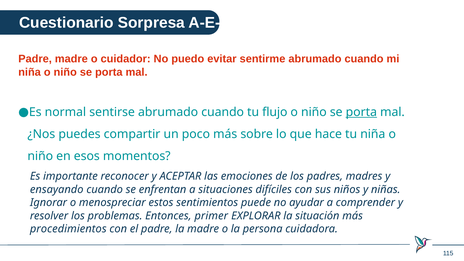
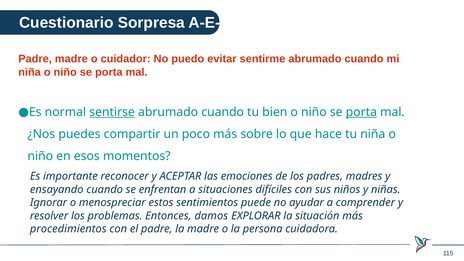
sentirse underline: none -> present (112, 112)
flujo: flujo -> bien (275, 112)
primer: primer -> damos (211, 216)
